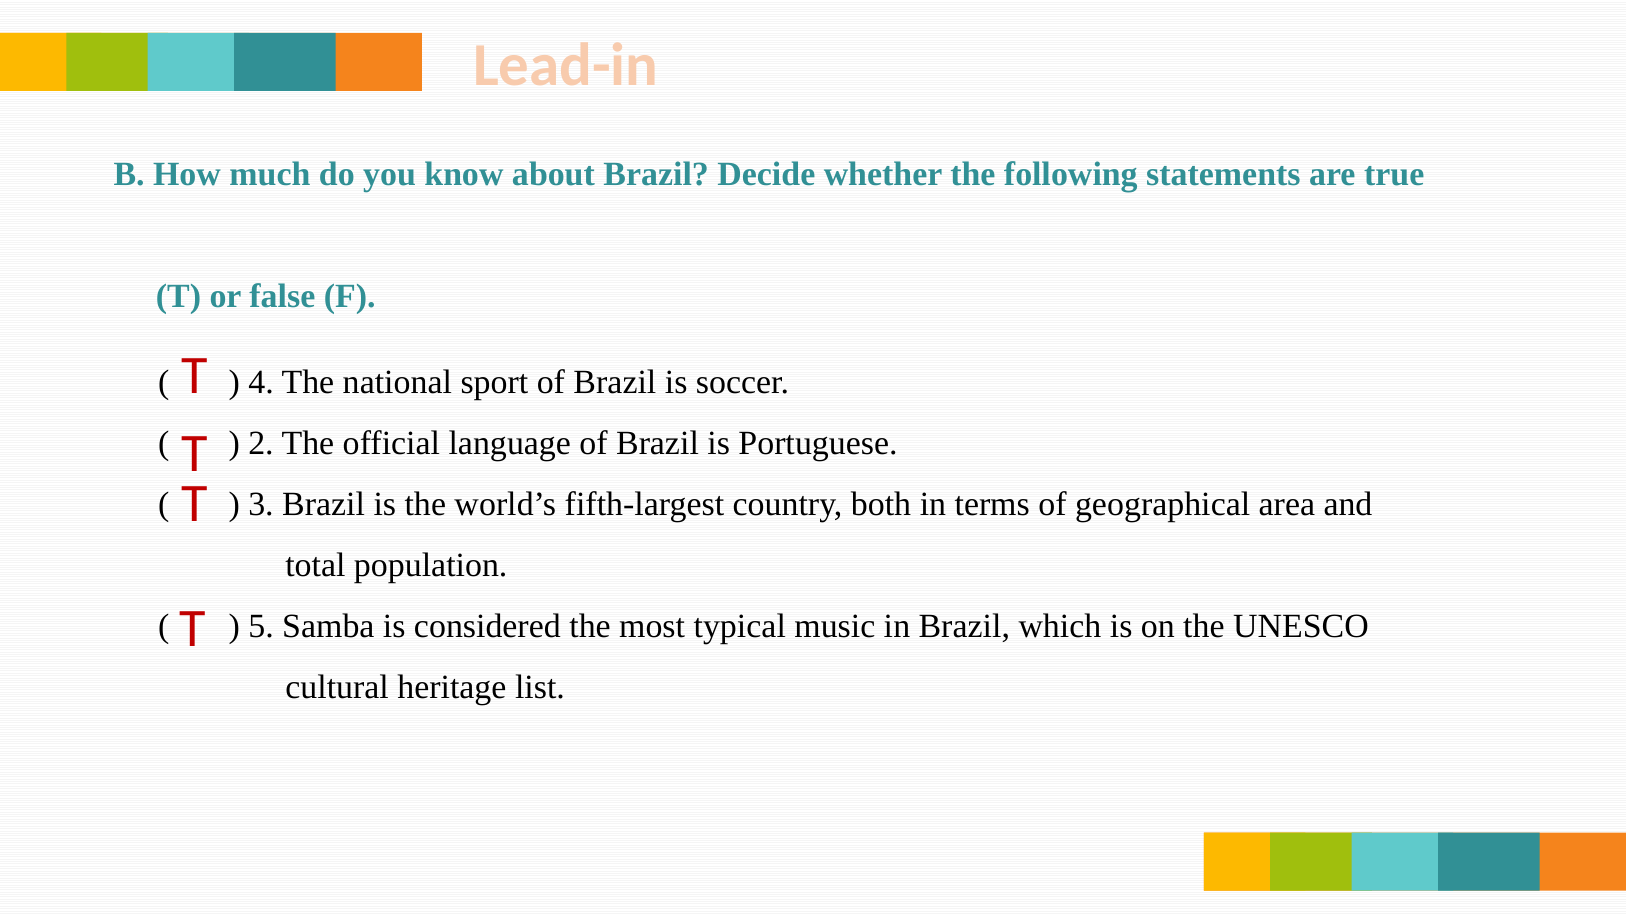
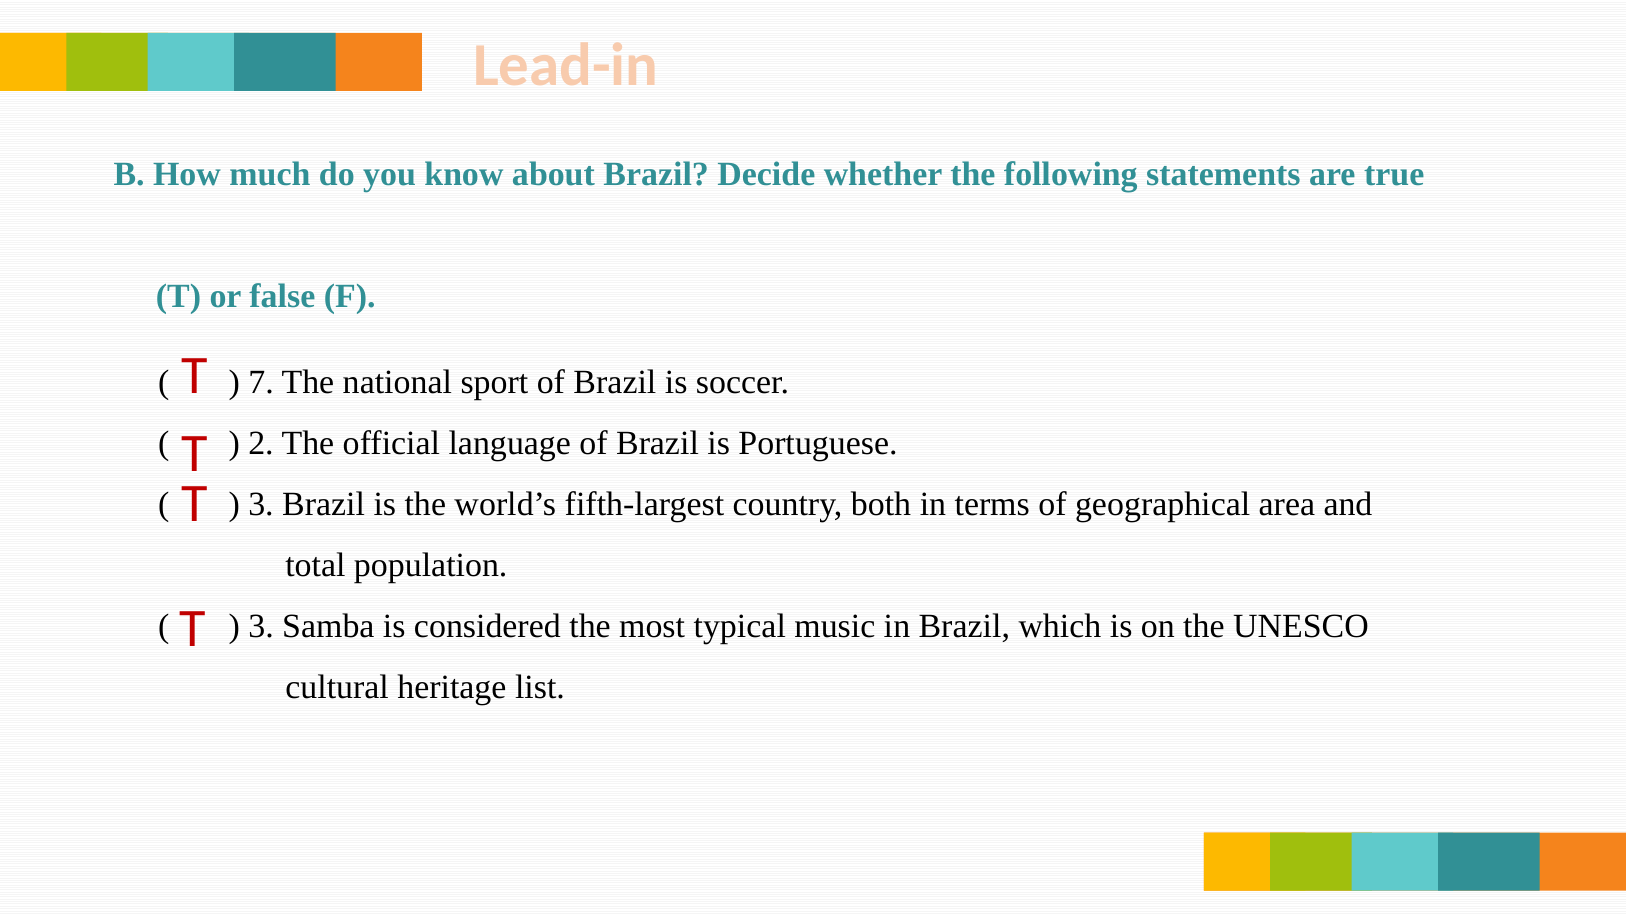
4: 4 -> 7 (261, 382)
5: 5 -> 3 (261, 626)
